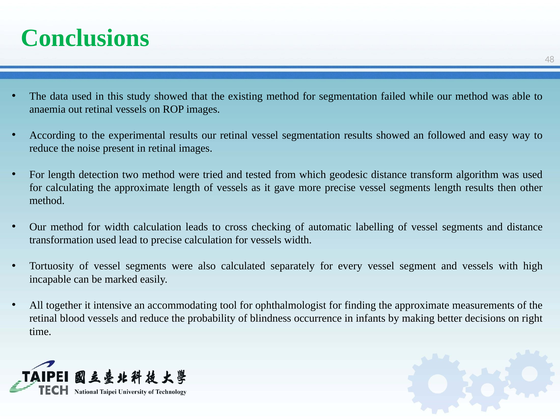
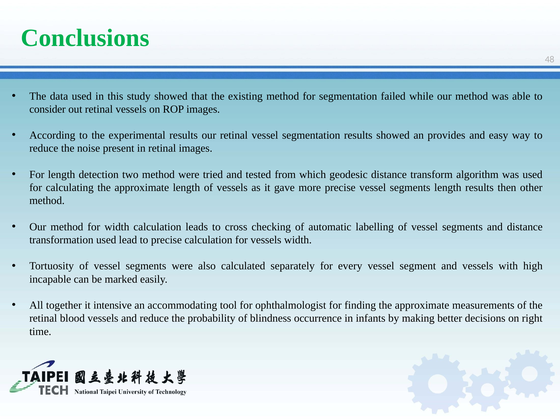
anaemia: anaemia -> consider (48, 109)
followed: followed -> provides (446, 135)
